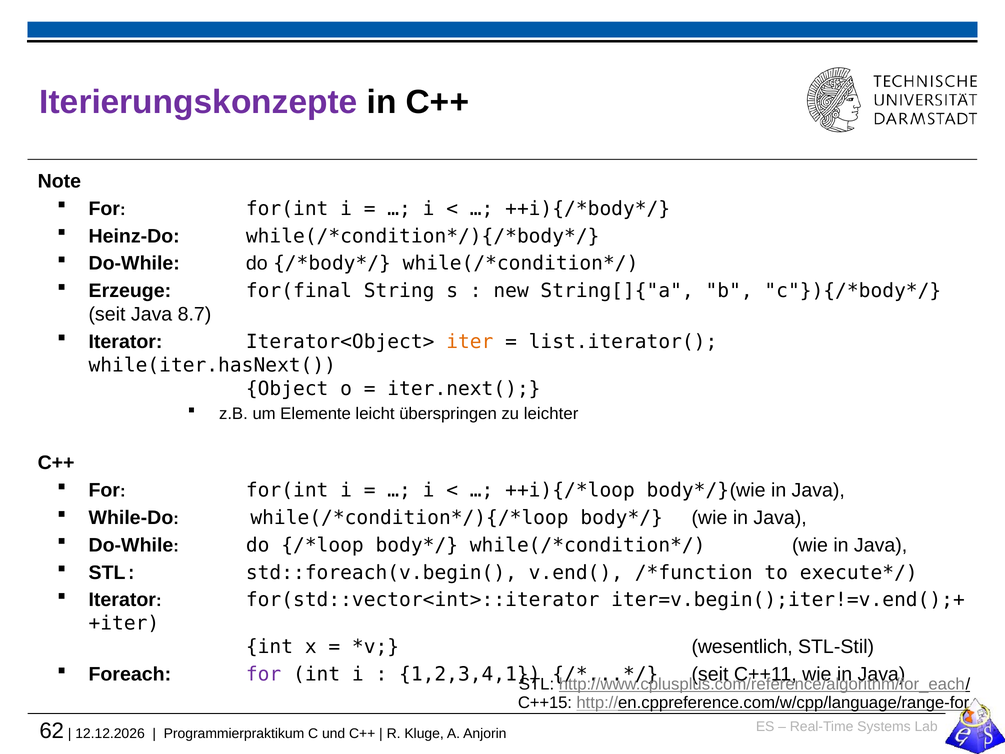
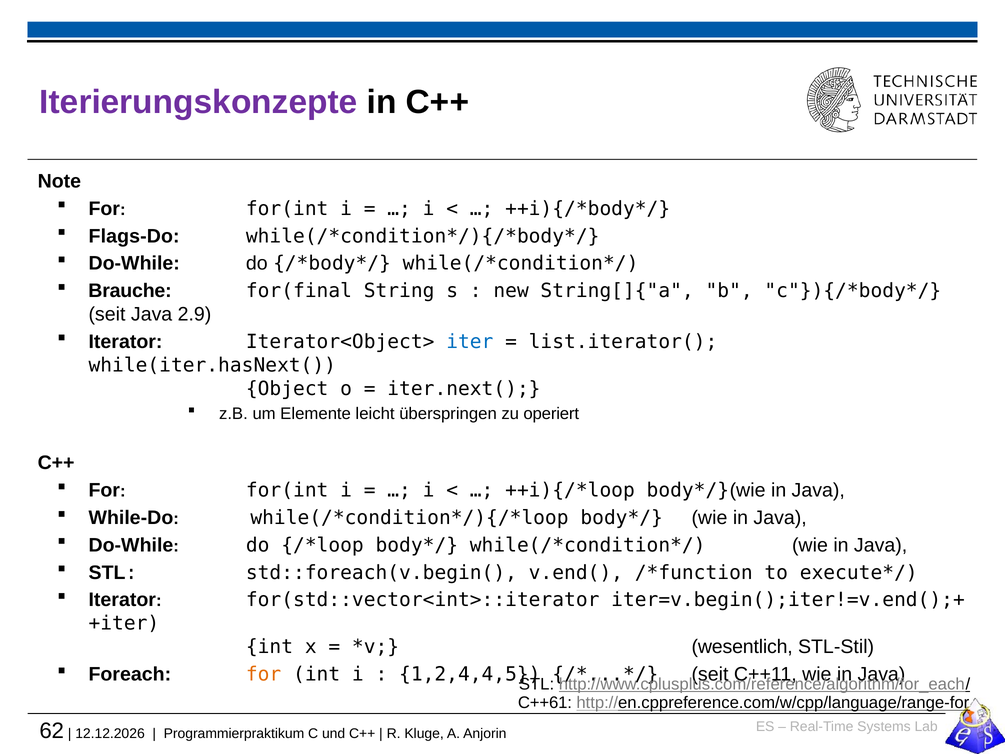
Heinz-Do: Heinz-Do -> Flags-Do (134, 236)
Erzeuge: Erzeuge -> Brauche (130, 291)
8.7: 8.7 -> 2.9 (195, 314)
iter colour: orange -> blue (470, 342)
leichter: leichter -> operiert (551, 413)
for colour: purple -> orange (264, 674)
1,2,3,4,1: 1,2,3,4,1 -> 1,2,4,4,5 (470, 674)
C++15: C++15 -> C++61 (545, 703)
